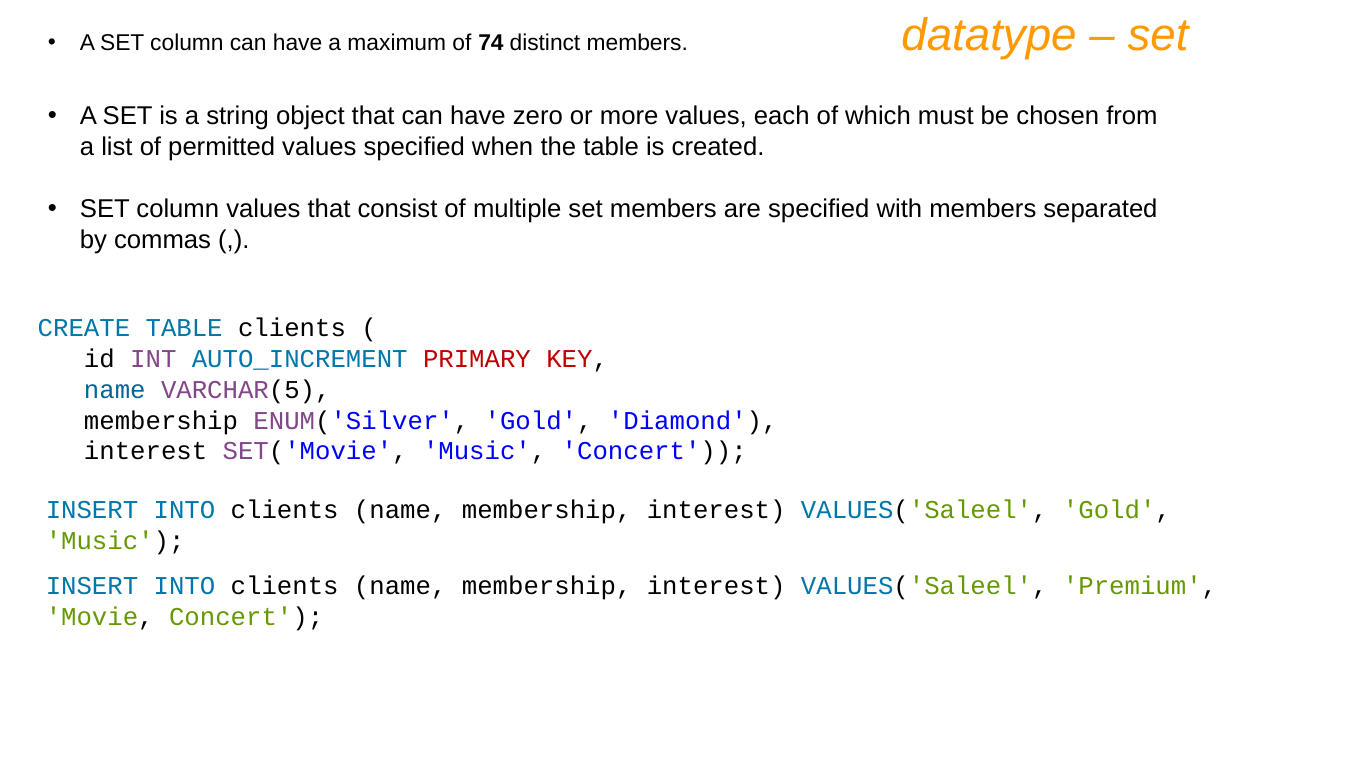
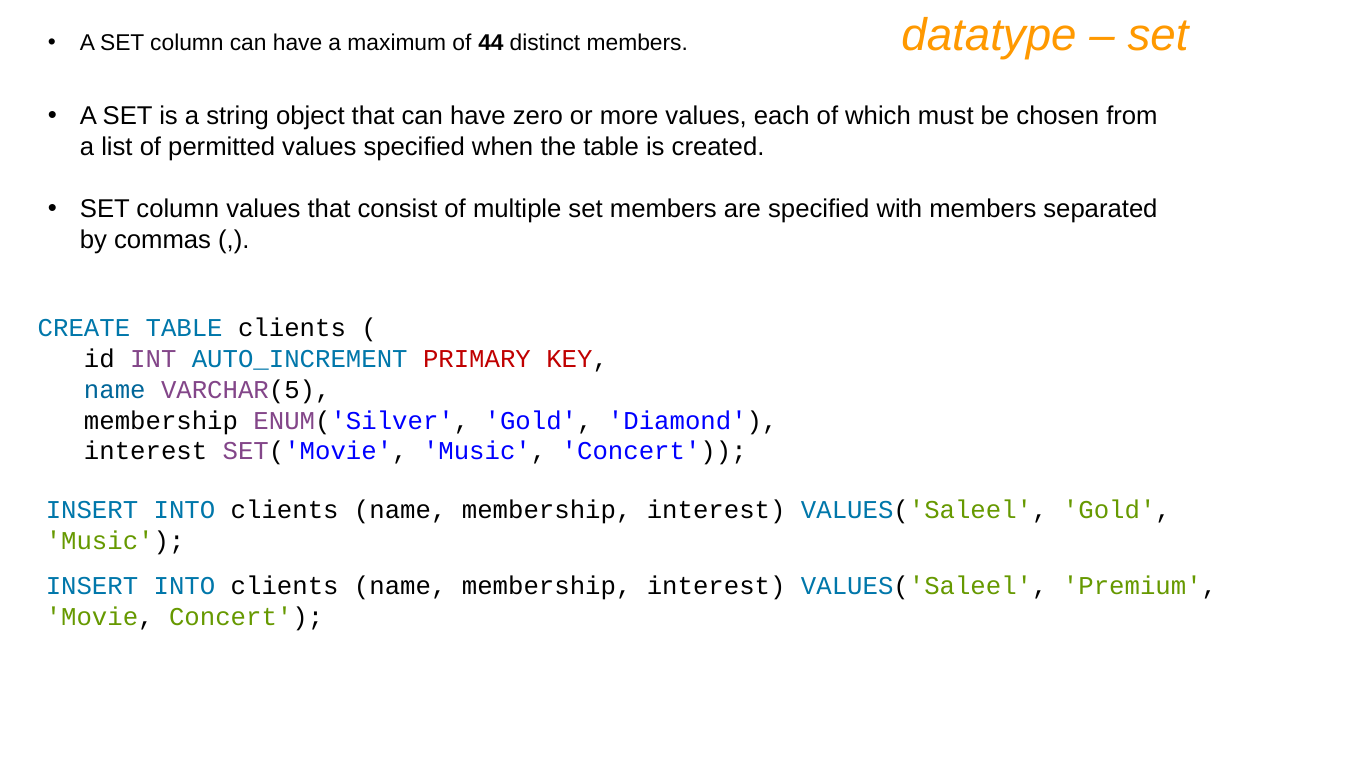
74: 74 -> 44 (491, 43)
